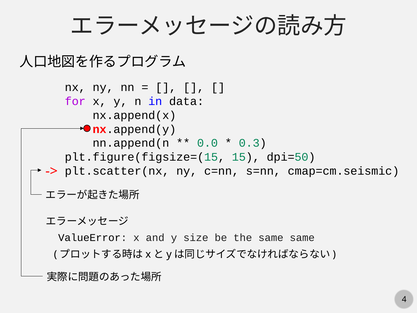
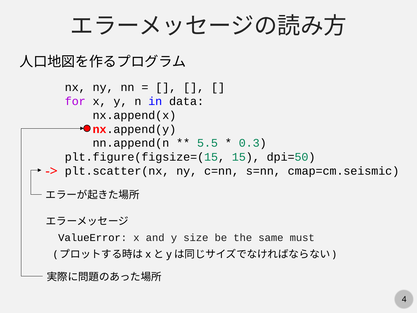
0.0: 0.0 -> 5.5 (208, 143)
same same: same -> must (302, 238)
